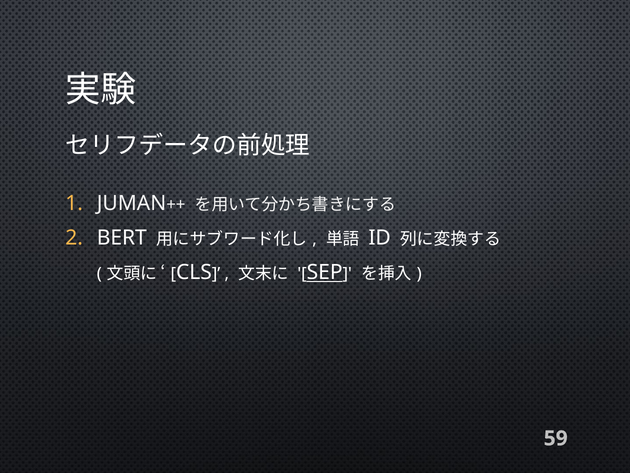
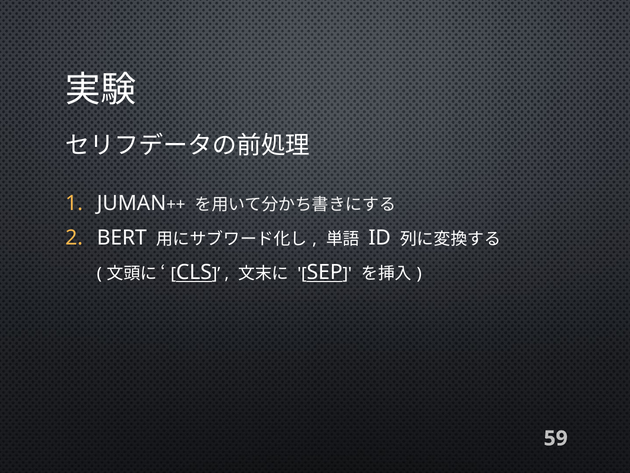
CLS underline: none -> present (194, 272)
